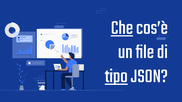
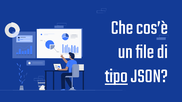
Che underline: present -> none (122, 27)
